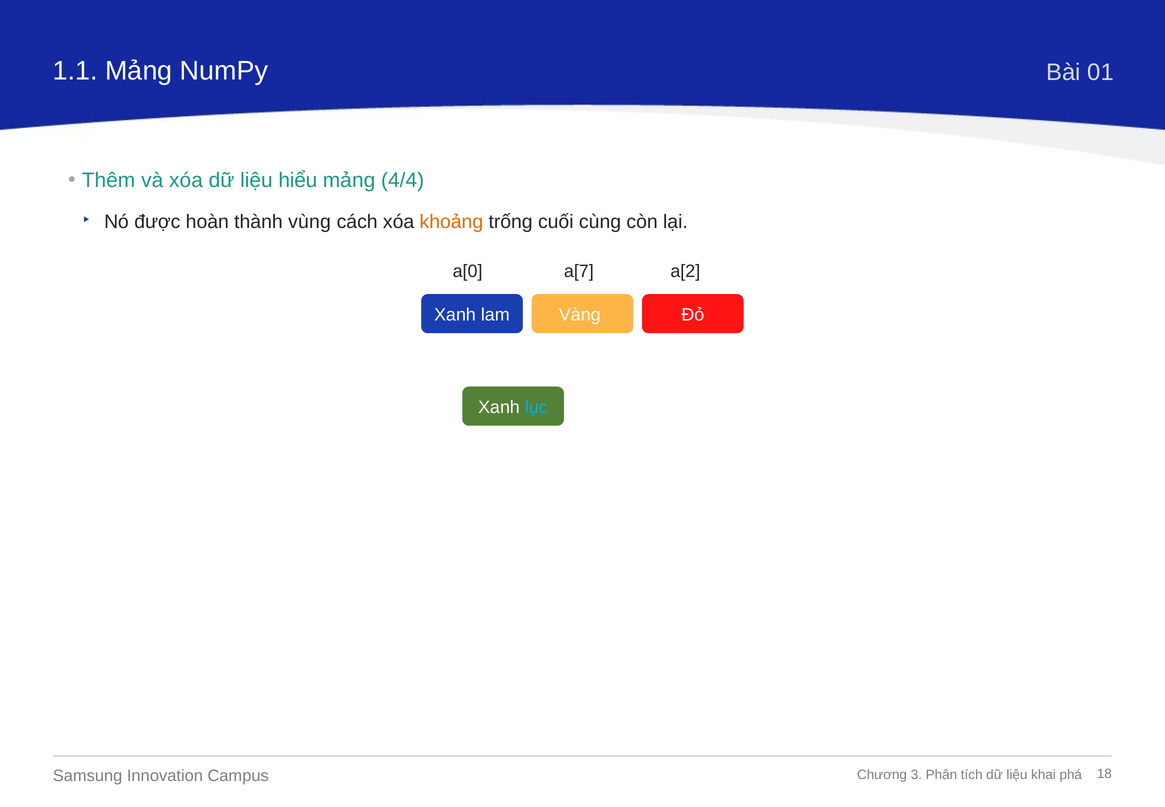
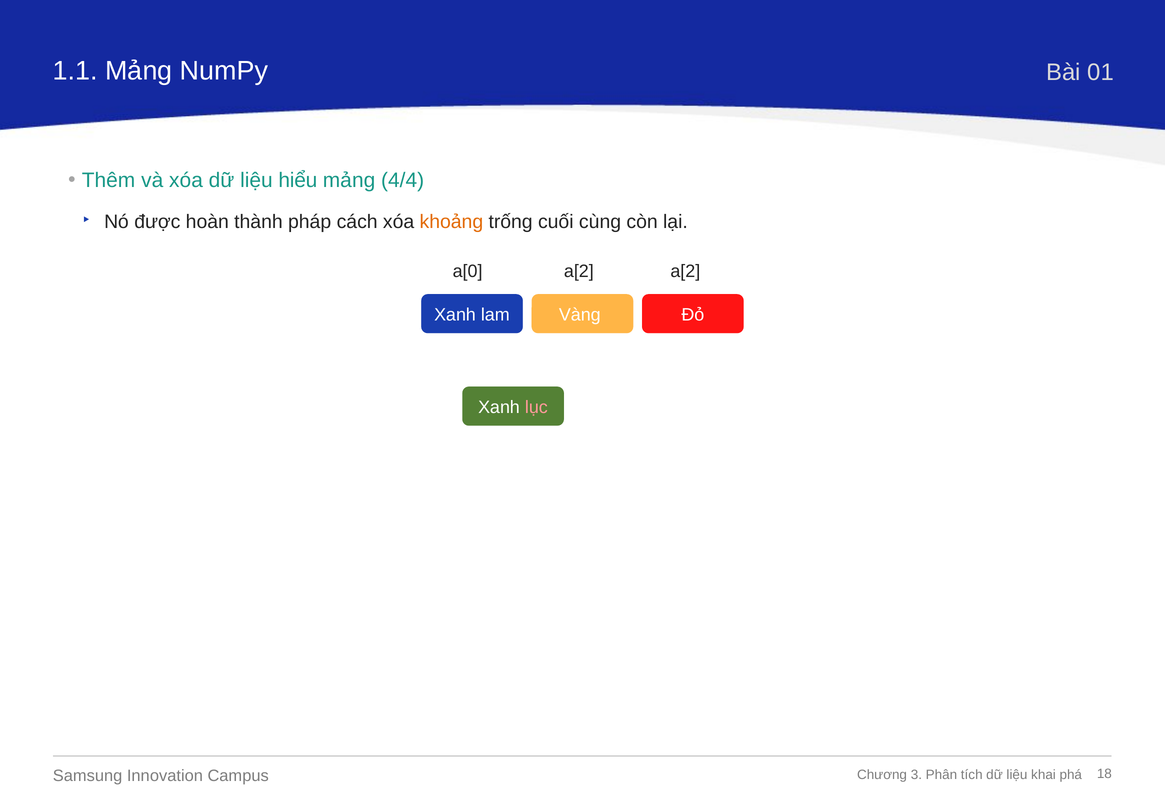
vùng: vùng -> pháp (310, 222)
a[0 a[7: a[7 -> a[2 (579, 271)
lục colour: light blue -> pink (536, 407)
